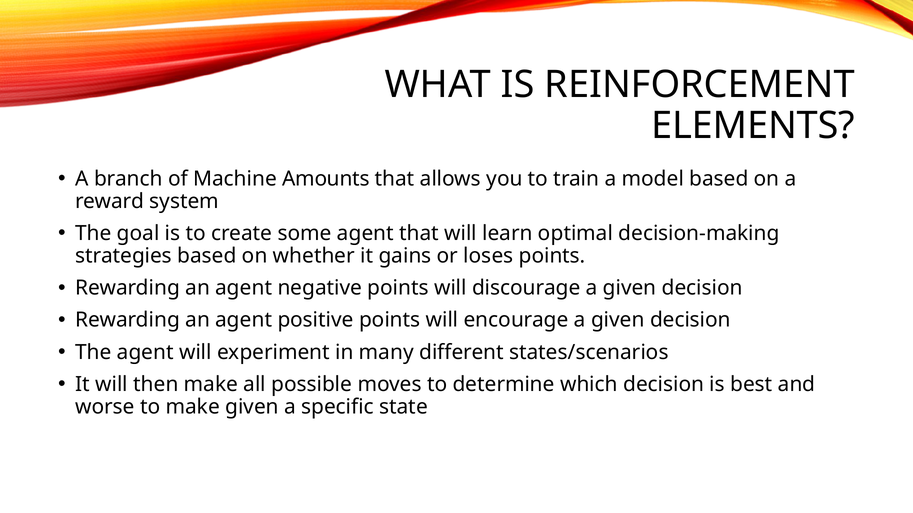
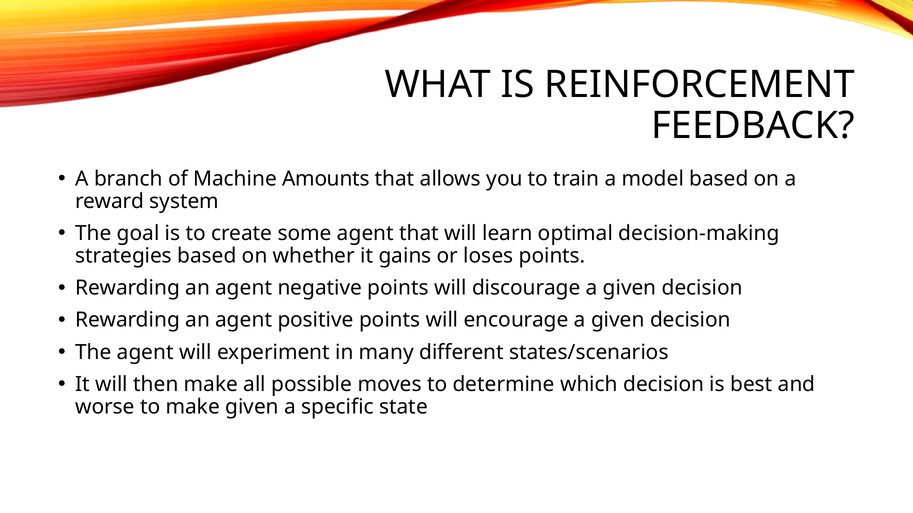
ELEMENTS: ELEMENTS -> FEEDBACK (753, 126)
